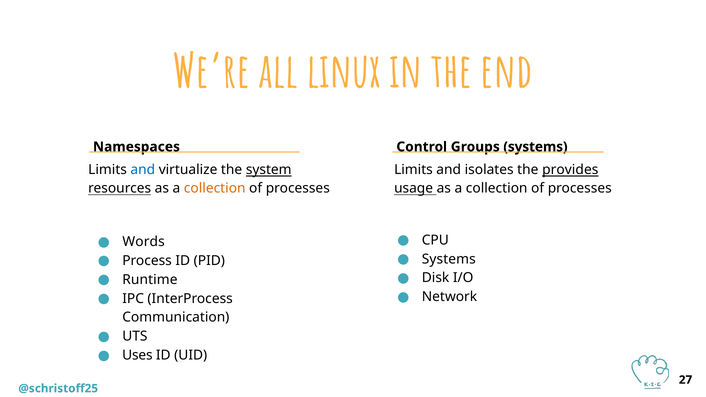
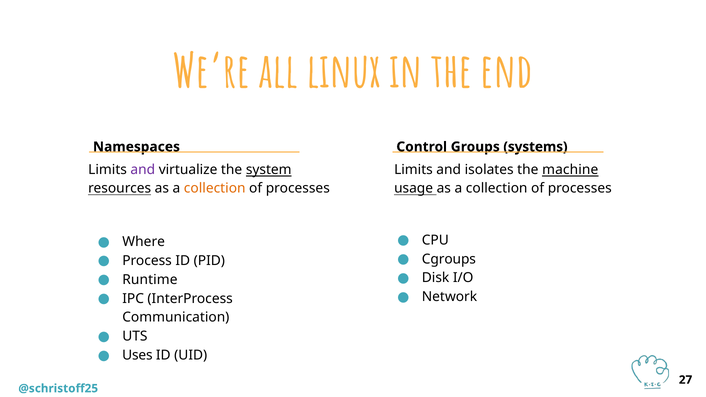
and colour: blue -> purple (143, 170)
provides: provides -> machine (570, 170)
Words: Words -> Where (144, 242)
Systems: Systems -> Cgroups (449, 259)
